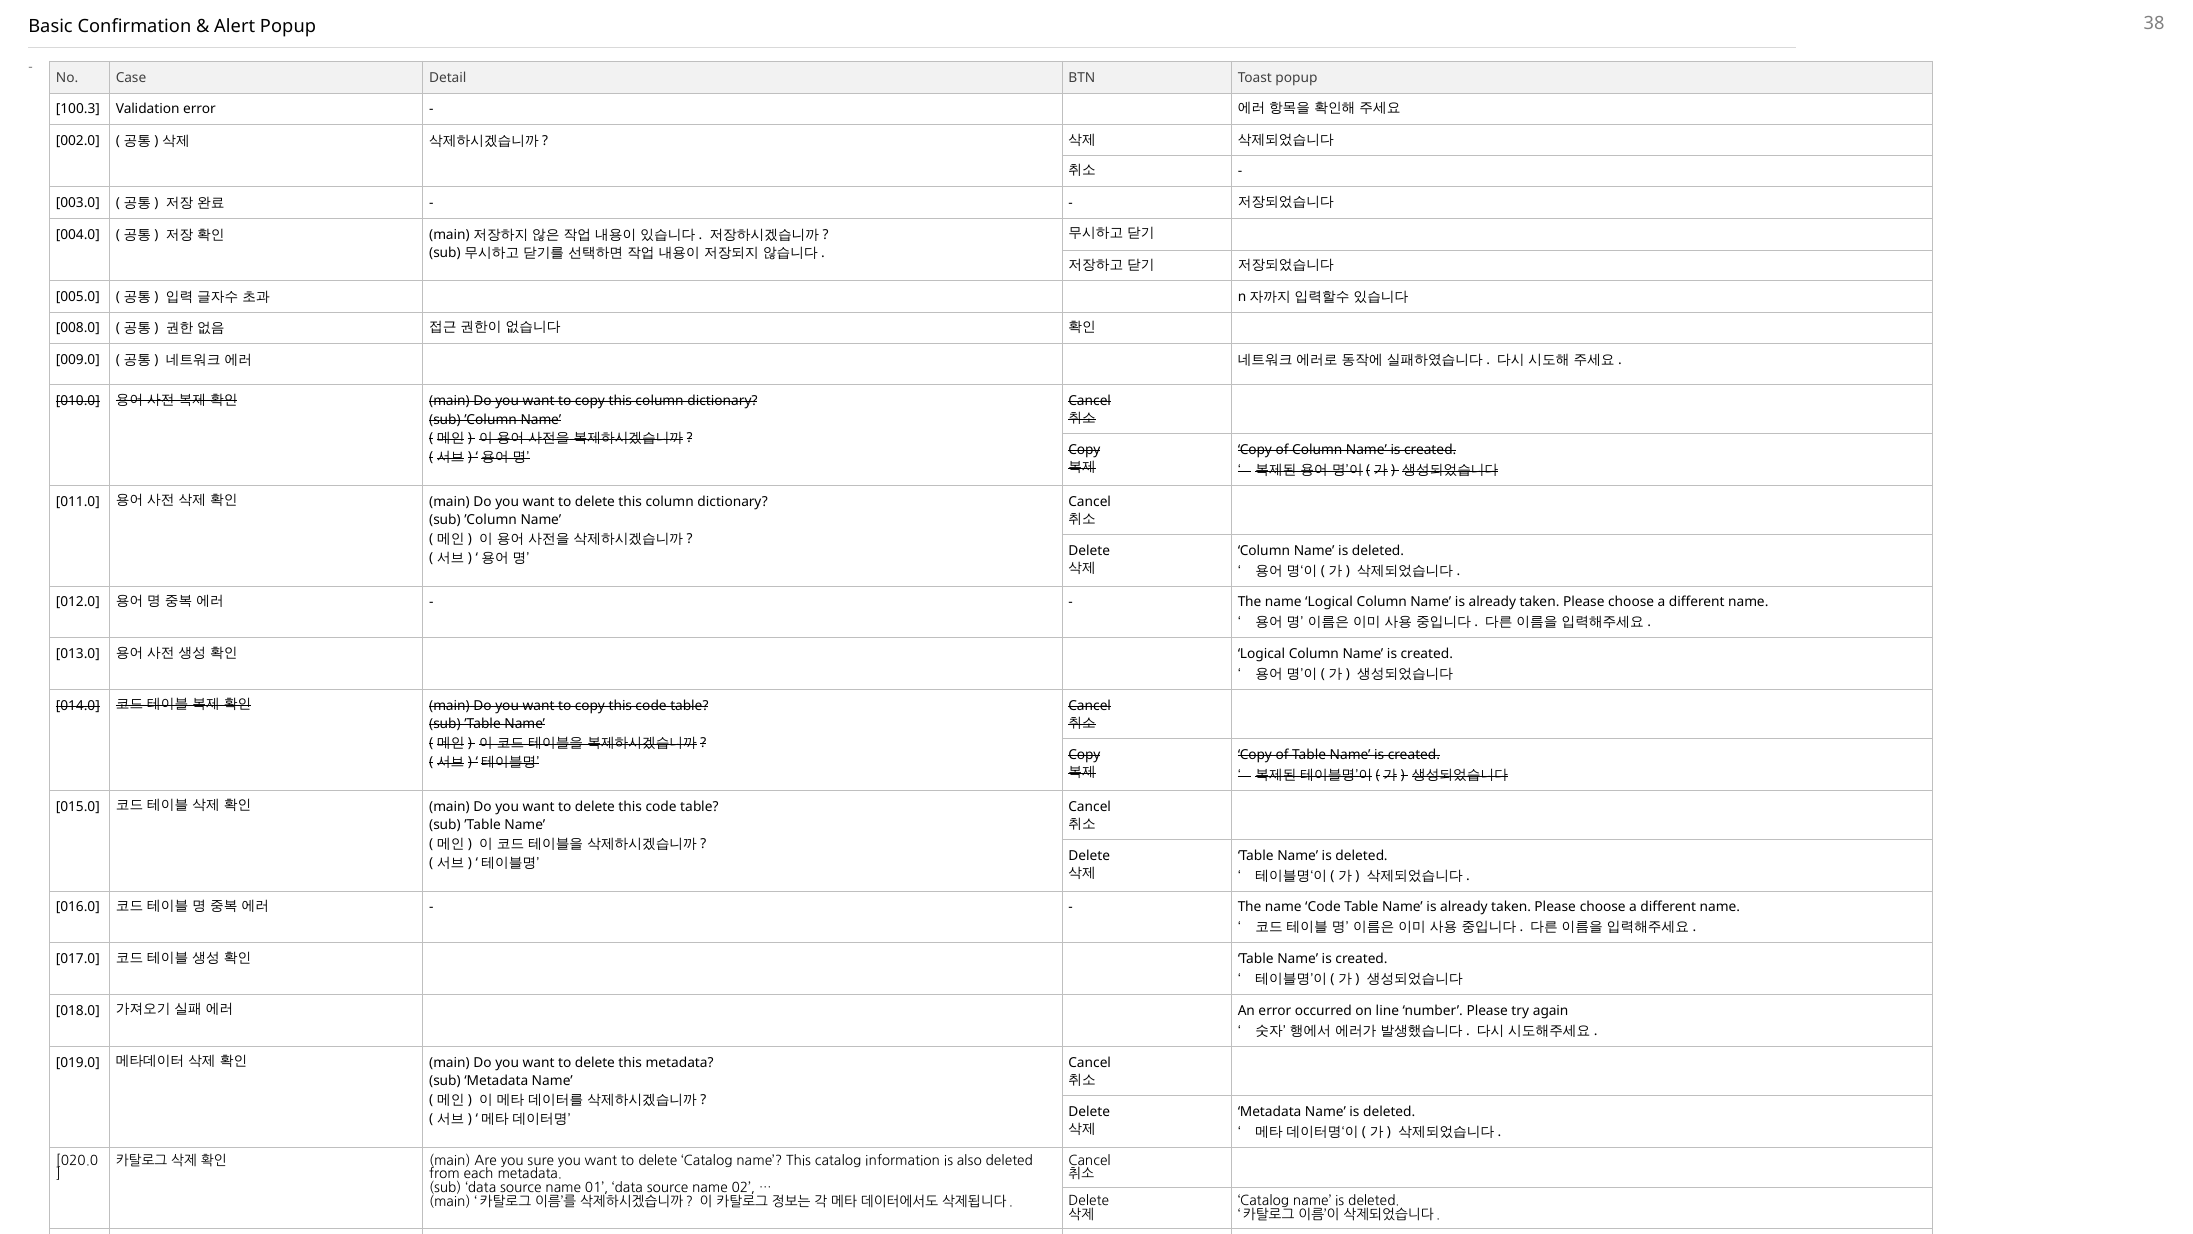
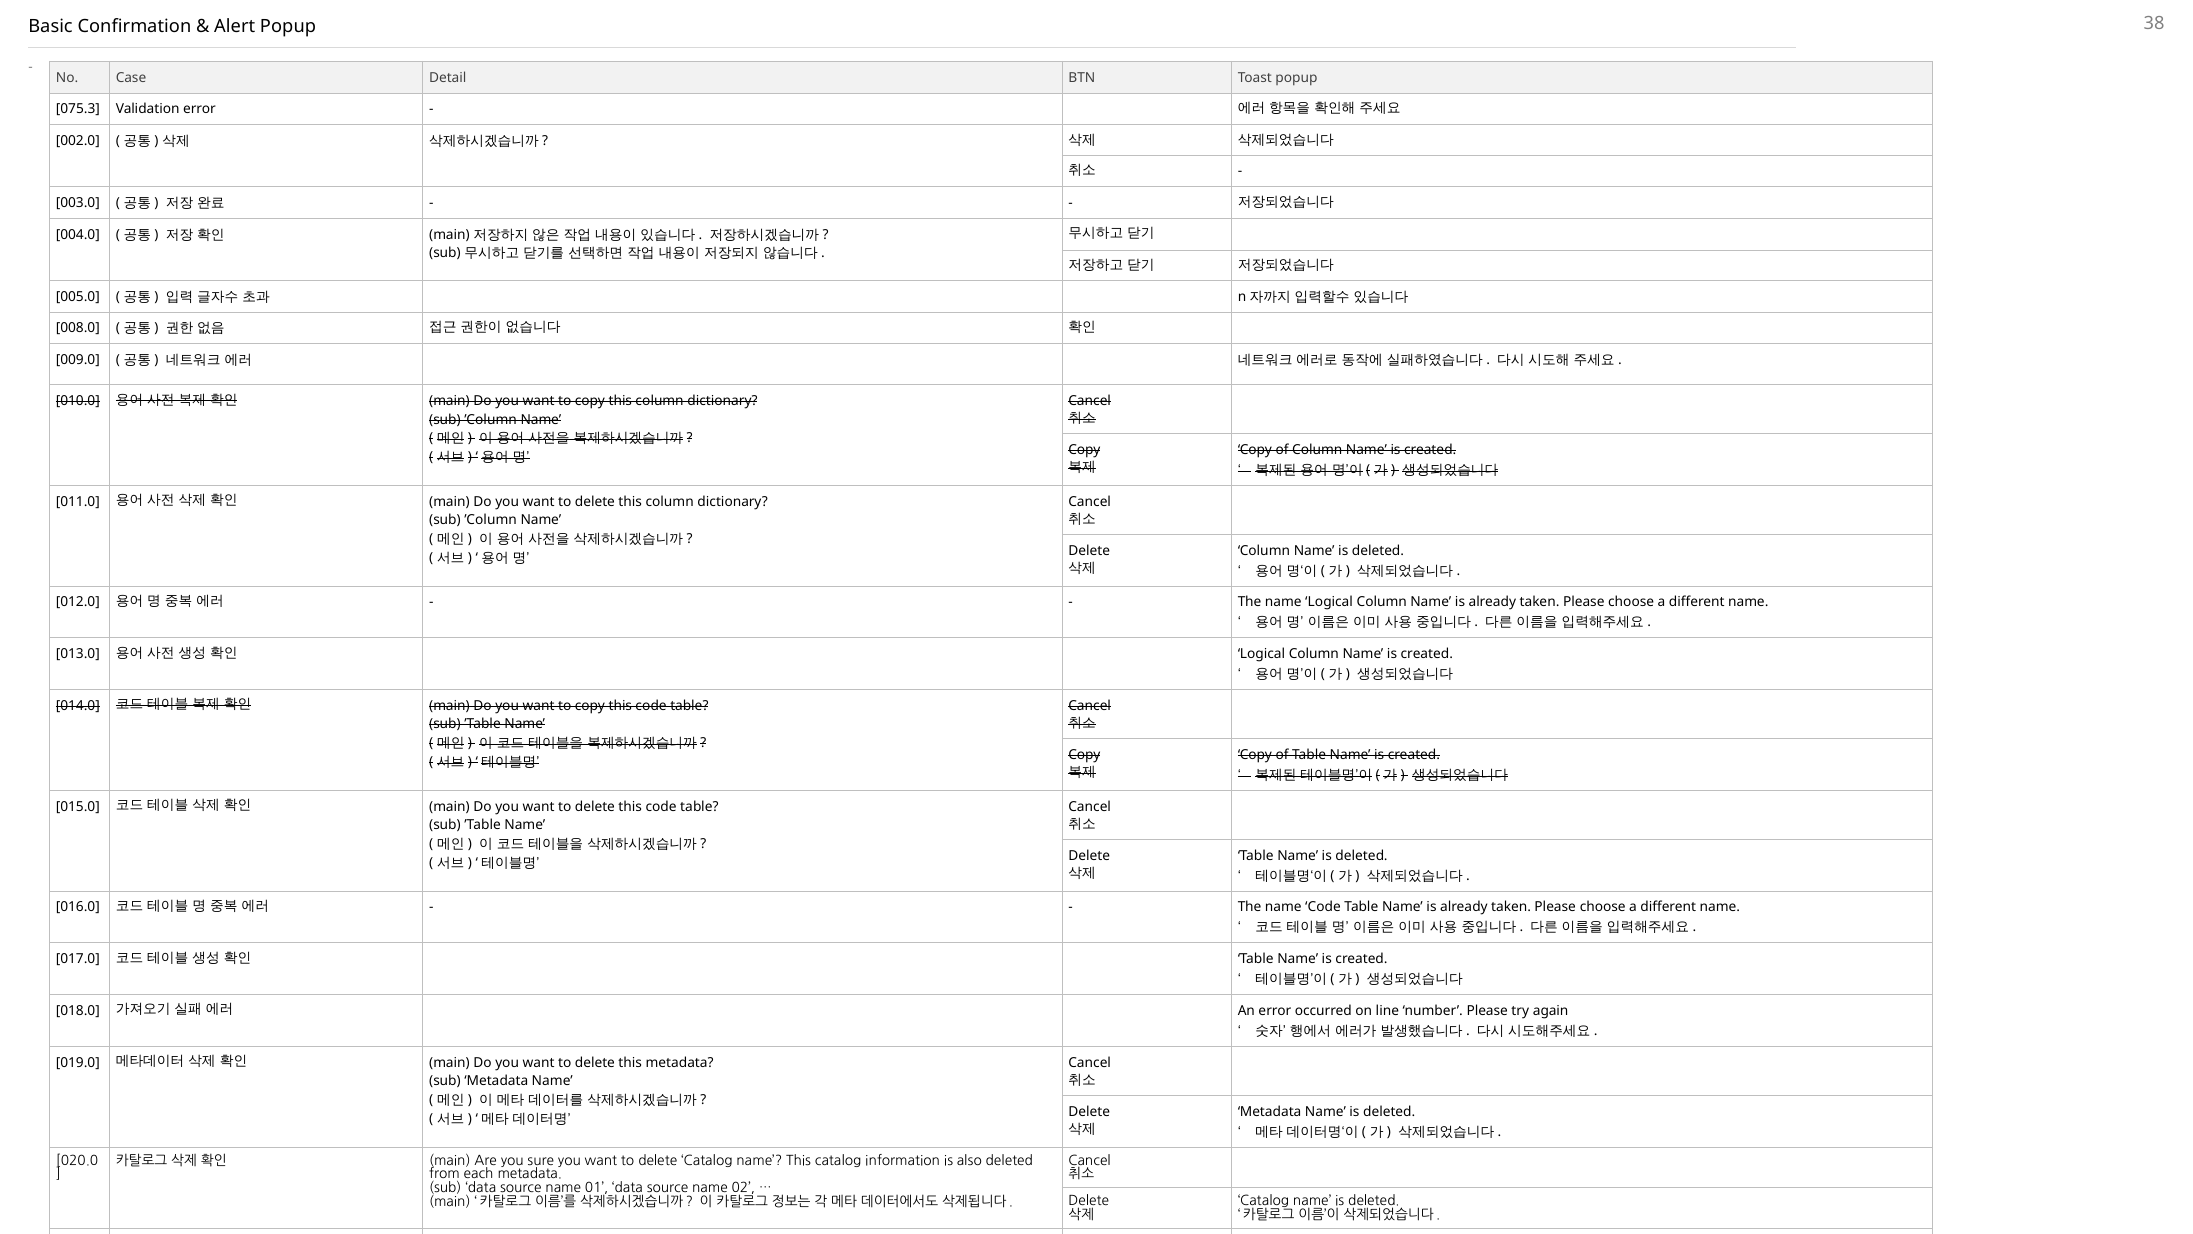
100.3: 100.3 -> 075.3 (78, 109)
